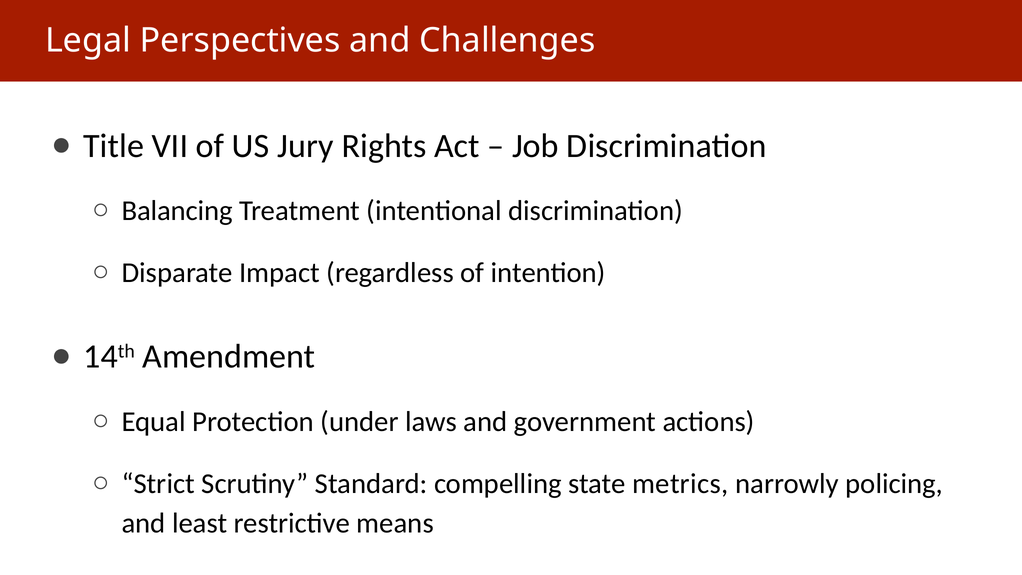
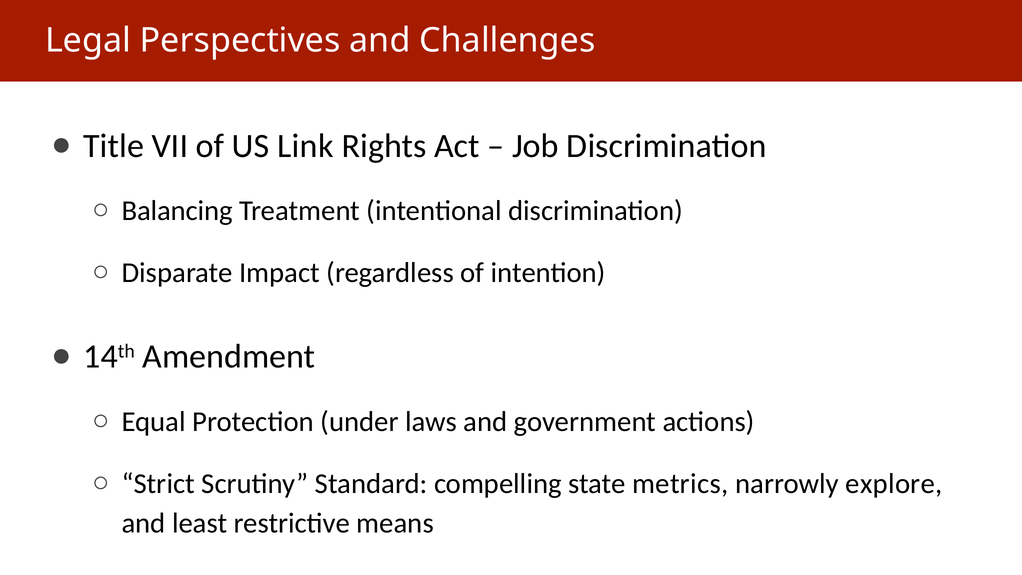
Jury: Jury -> Link (305, 146)
policing: policing -> explore (894, 483)
